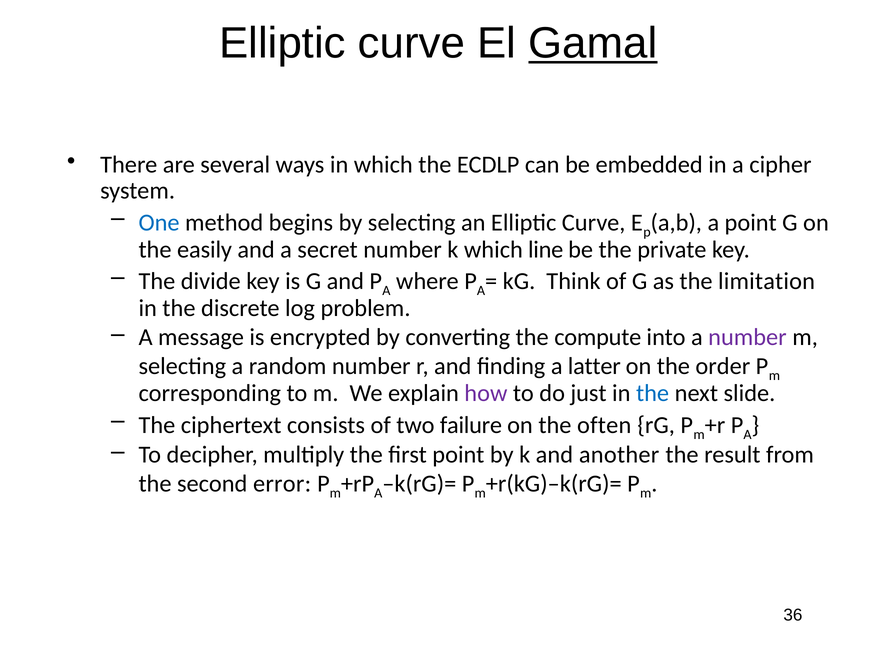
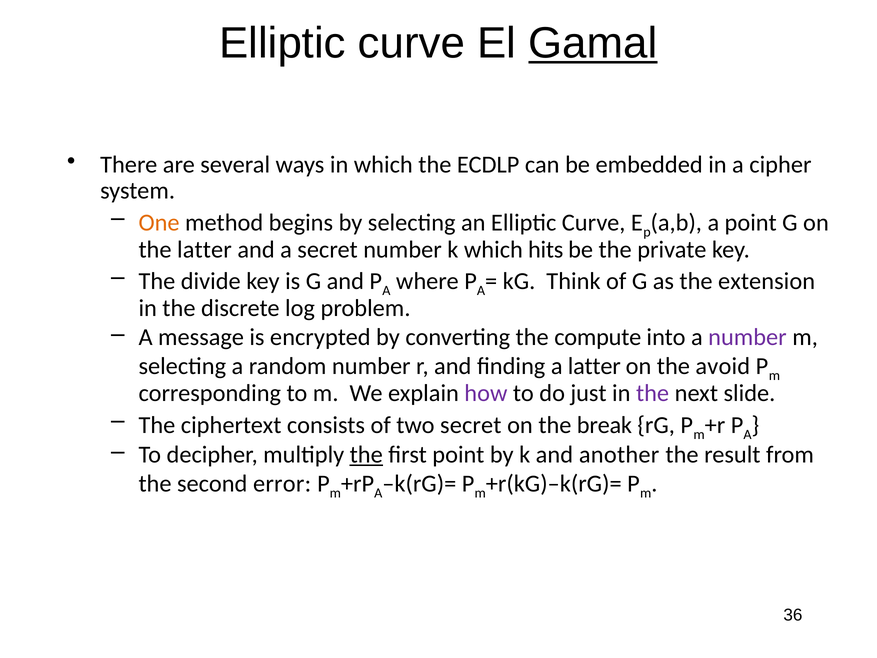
One colour: blue -> orange (159, 222)
the easily: easily -> latter (204, 250)
line: line -> hits (546, 250)
limitation: limitation -> extension (767, 281)
order: order -> avoid (723, 366)
the colour: blue -> purple (653, 393)
two failure: failure -> secret (471, 425)
often: often -> break (604, 425)
the underline: none -> present (366, 454)
